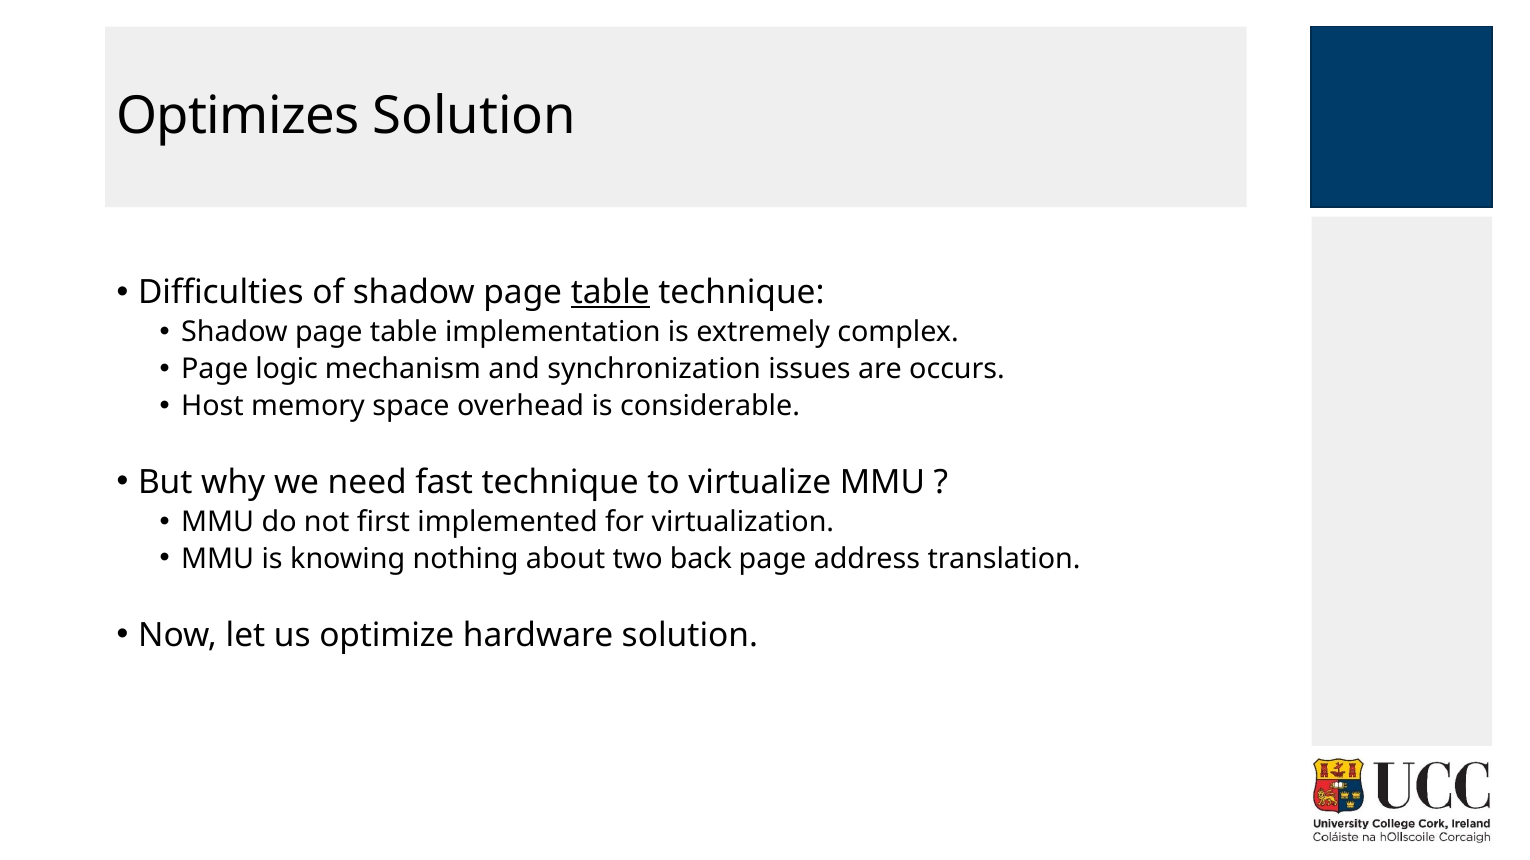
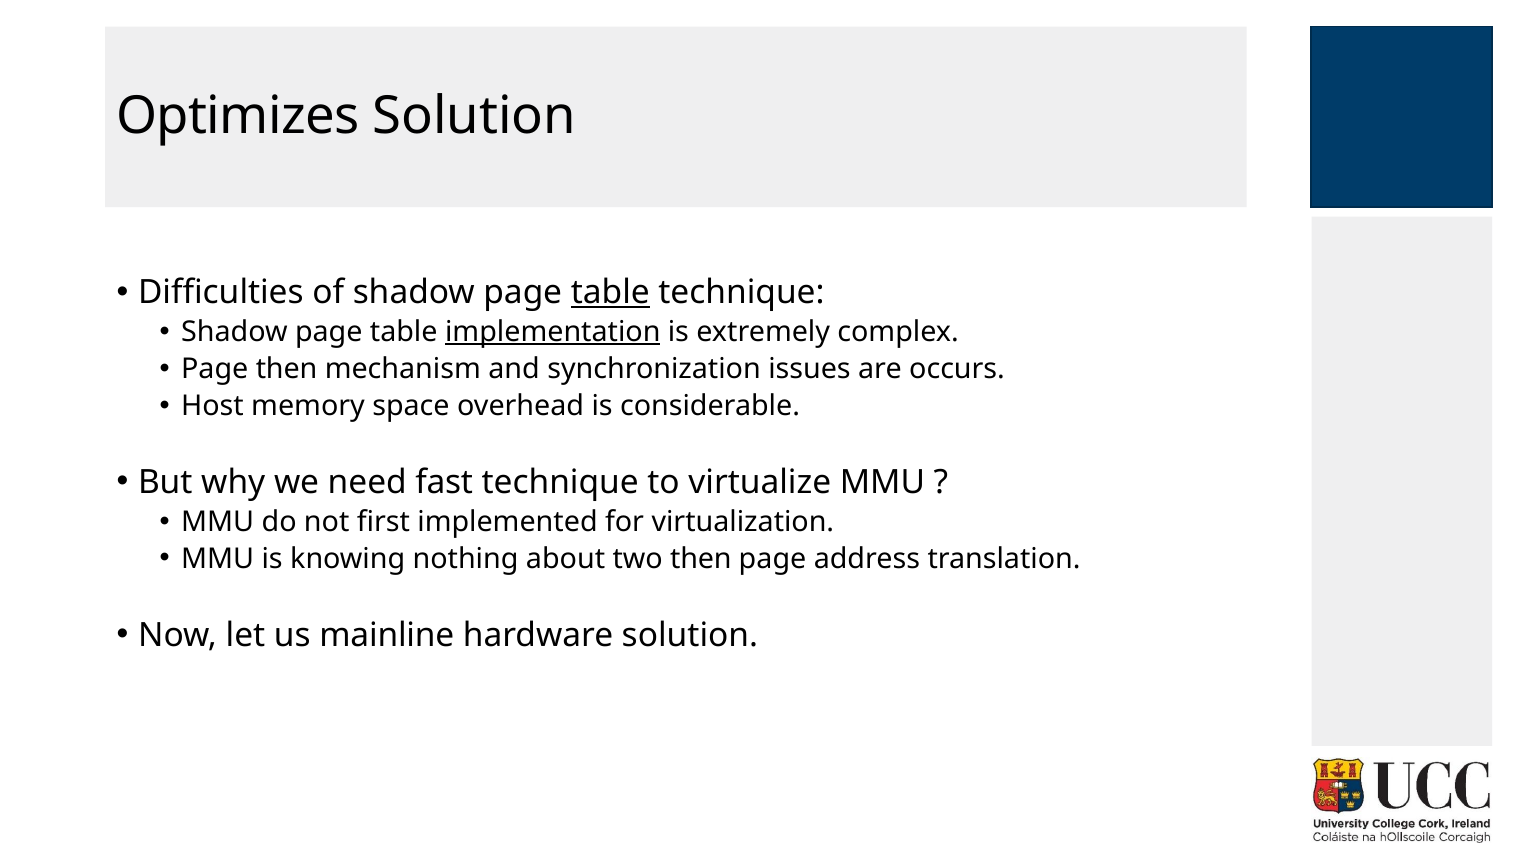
implementation underline: none -> present (553, 332)
Page logic: logic -> then (287, 369)
two back: back -> then (701, 559)
optimize: optimize -> mainline (387, 635)
